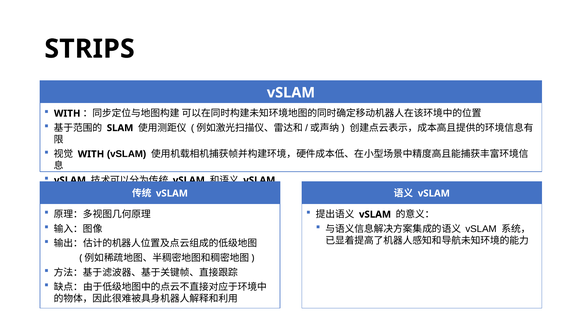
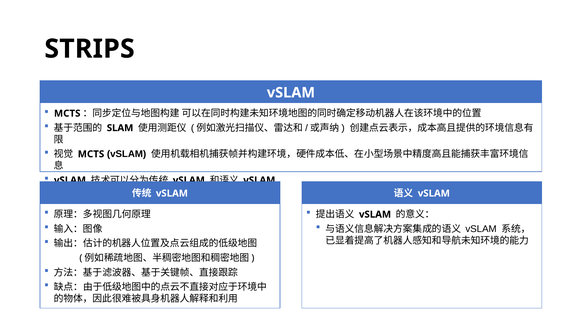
WITH: WITH -> MCTS (67, 114)
WITH: WITH -> MCTS (91, 154)
